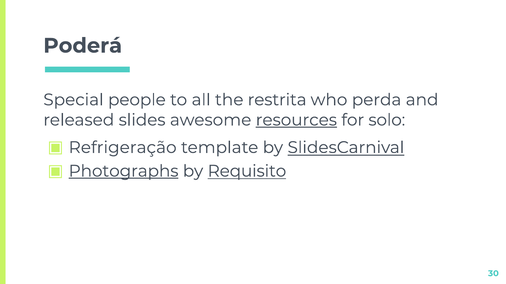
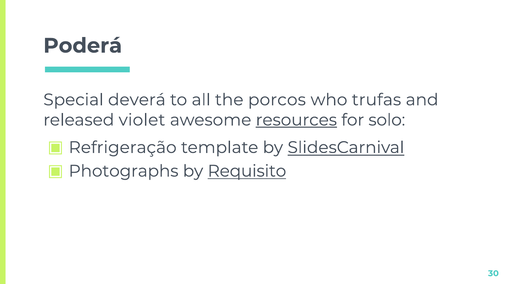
people: people -> deverá (137, 100)
restrita: restrita -> porcos (277, 100)
perda: perda -> trufas (376, 100)
slides: slides -> violet (142, 120)
Photographs underline: present -> none (124, 171)
